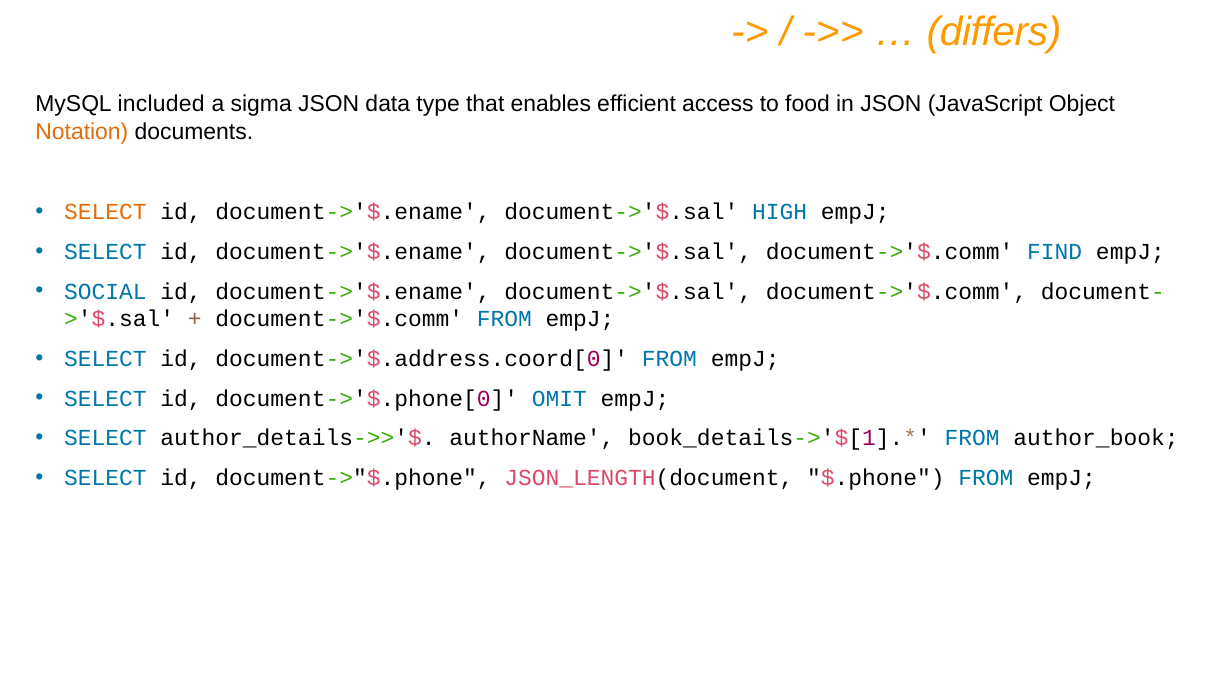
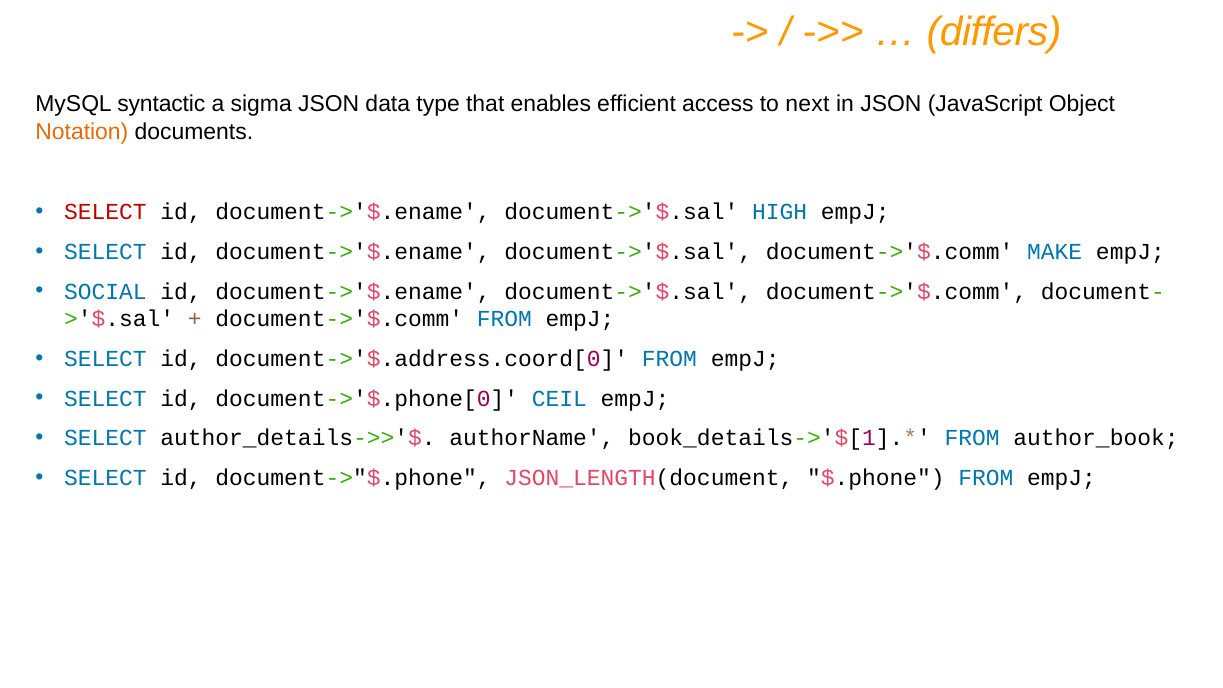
included: included -> syntactic (161, 104)
food: food -> next (807, 104)
SELECT colour: orange -> red (105, 212)
FIND: FIND -> MAKE (1055, 252)
OMIT: OMIT -> CEIL (559, 399)
